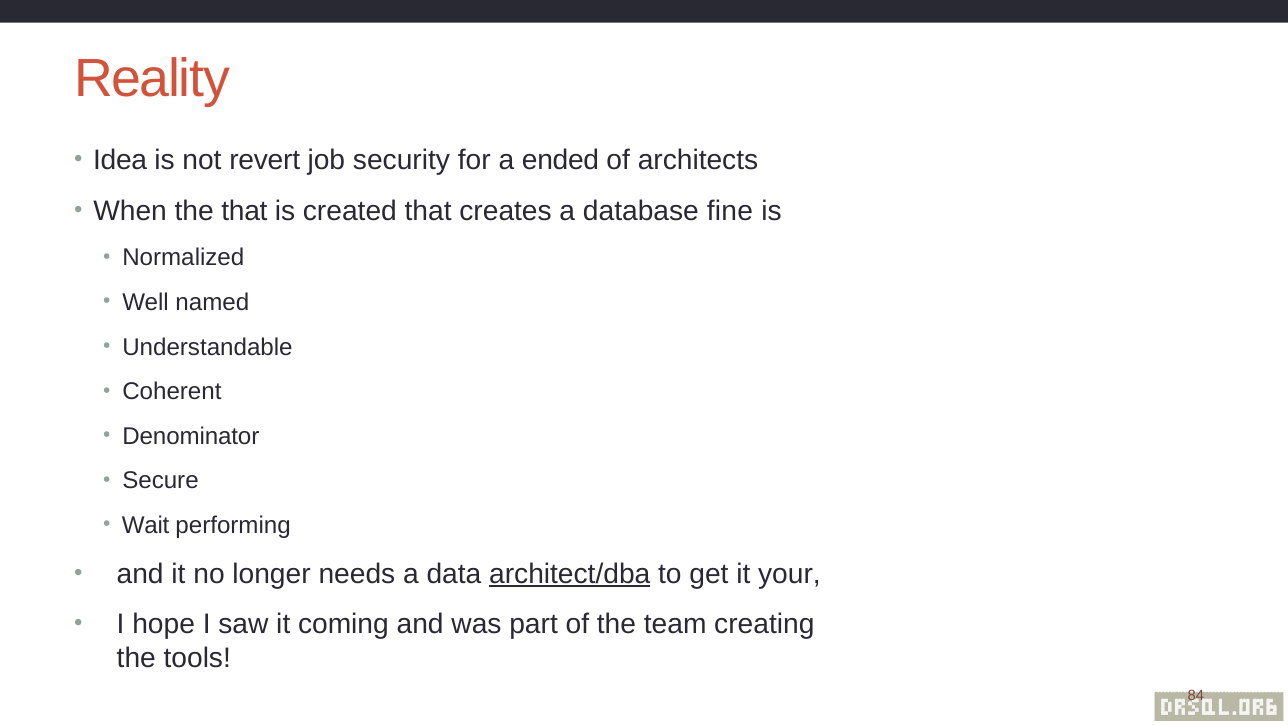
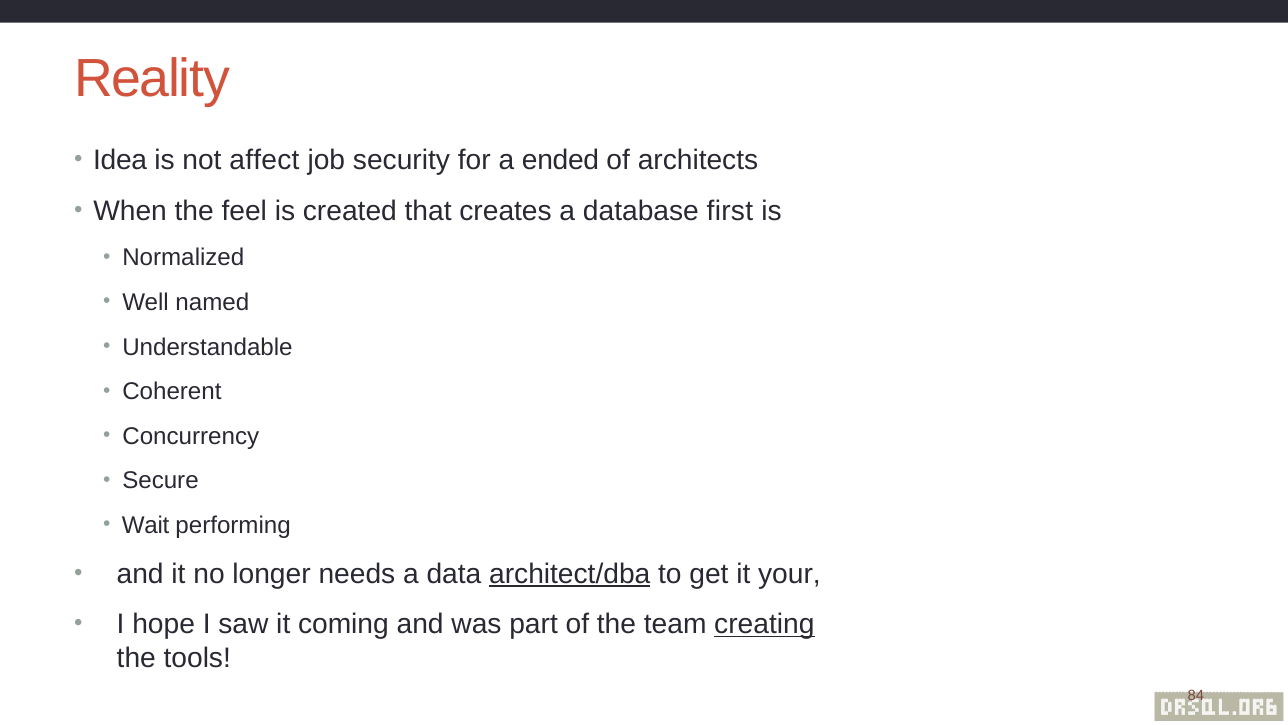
revert: revert -> affect (264, 161)
the that: that -> feel (244, 211)
fine: fine -> first (730, 211)
Denominator: Denominator -> Concurrency (191, 436)
creating underline: none -> present (764, 624)
